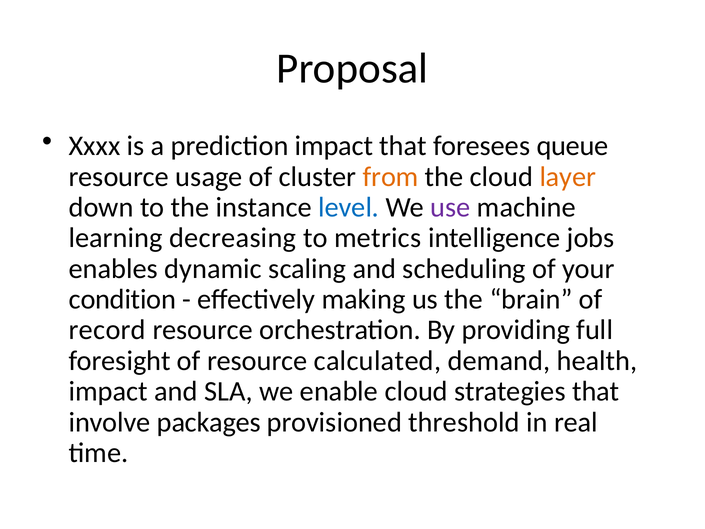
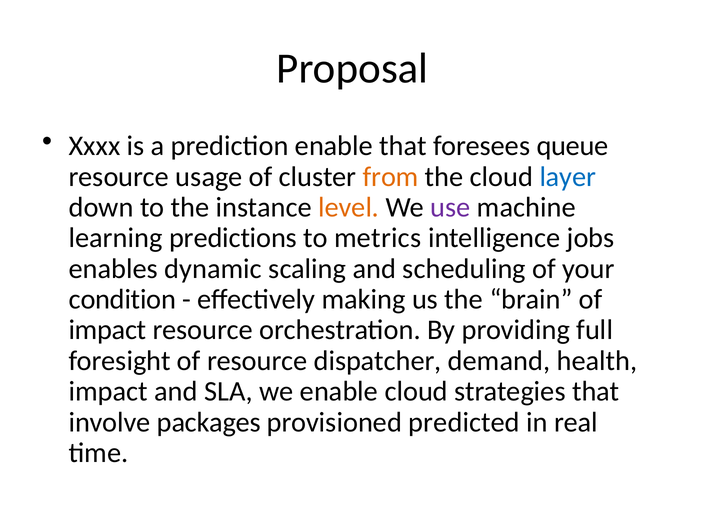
prediction impact: impact -> enable (334, 146)
layer colour: orange -> blue (568, 177)
level colour: blue -> orange (349, 207)
decreasing: decreasing -> predictions (233, 238)
record: record -> impact (108, 330)
calculated: calculated -> dispatcher (378, 361)
threshold: threshold -> predicted (464, 422)
